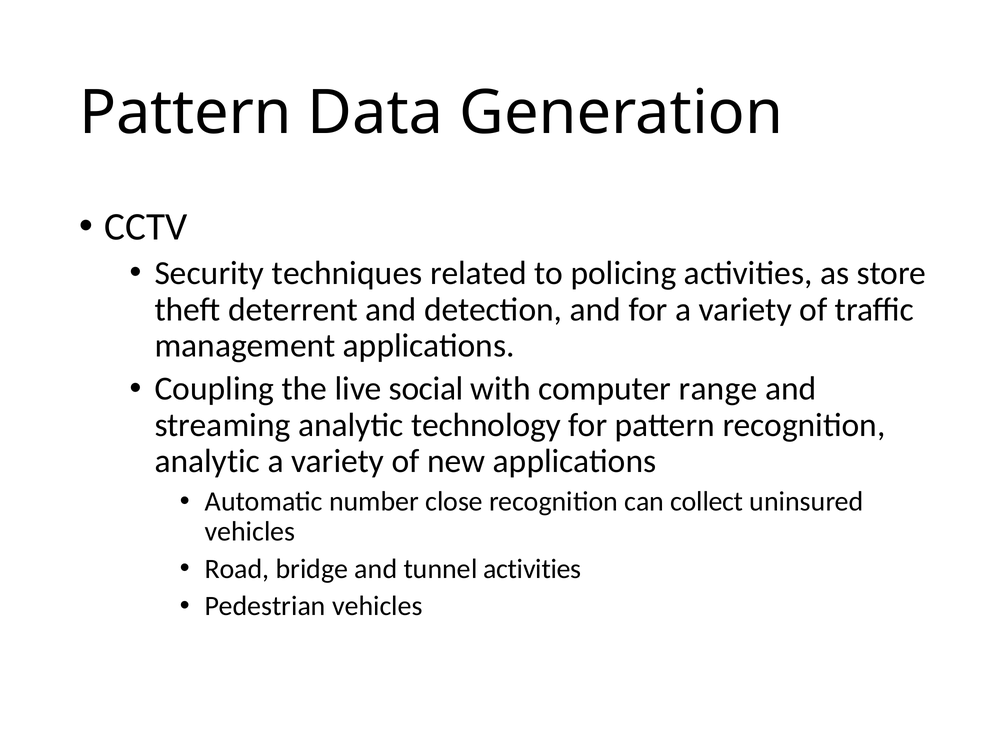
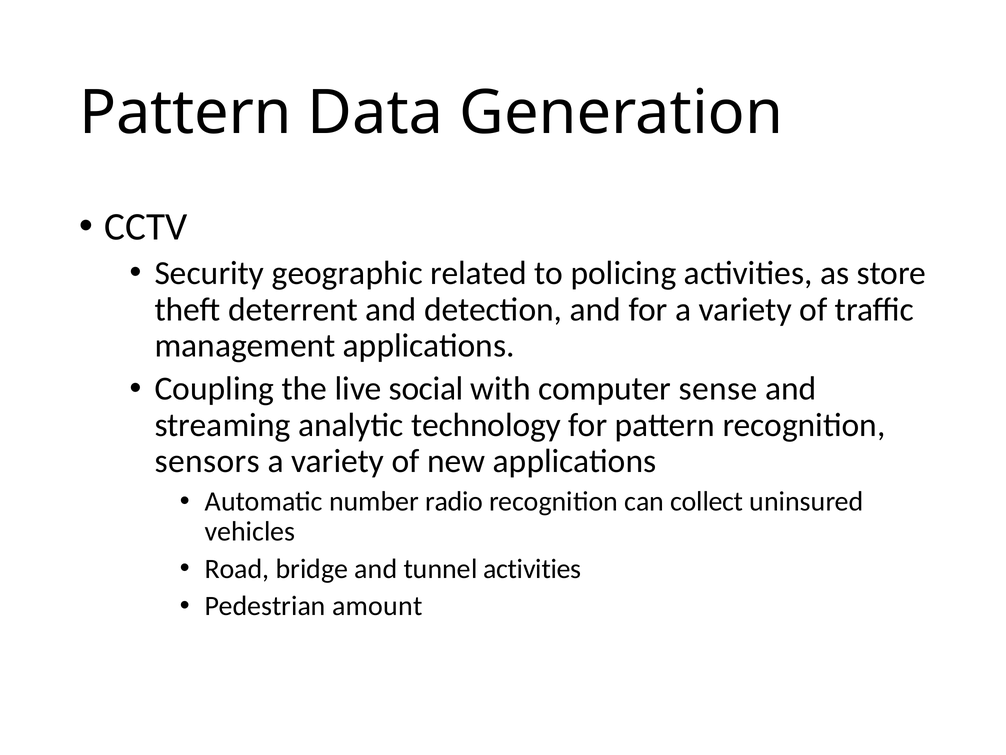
techniques: techniques -> geographic (347, 273)
range: range -> sense (718, 389)
analytic: analytic -> sensors (207, 461)
close: close -> radio (454, 501)
Pedestrian vehicles: vehicles -> amount (377, 606)
